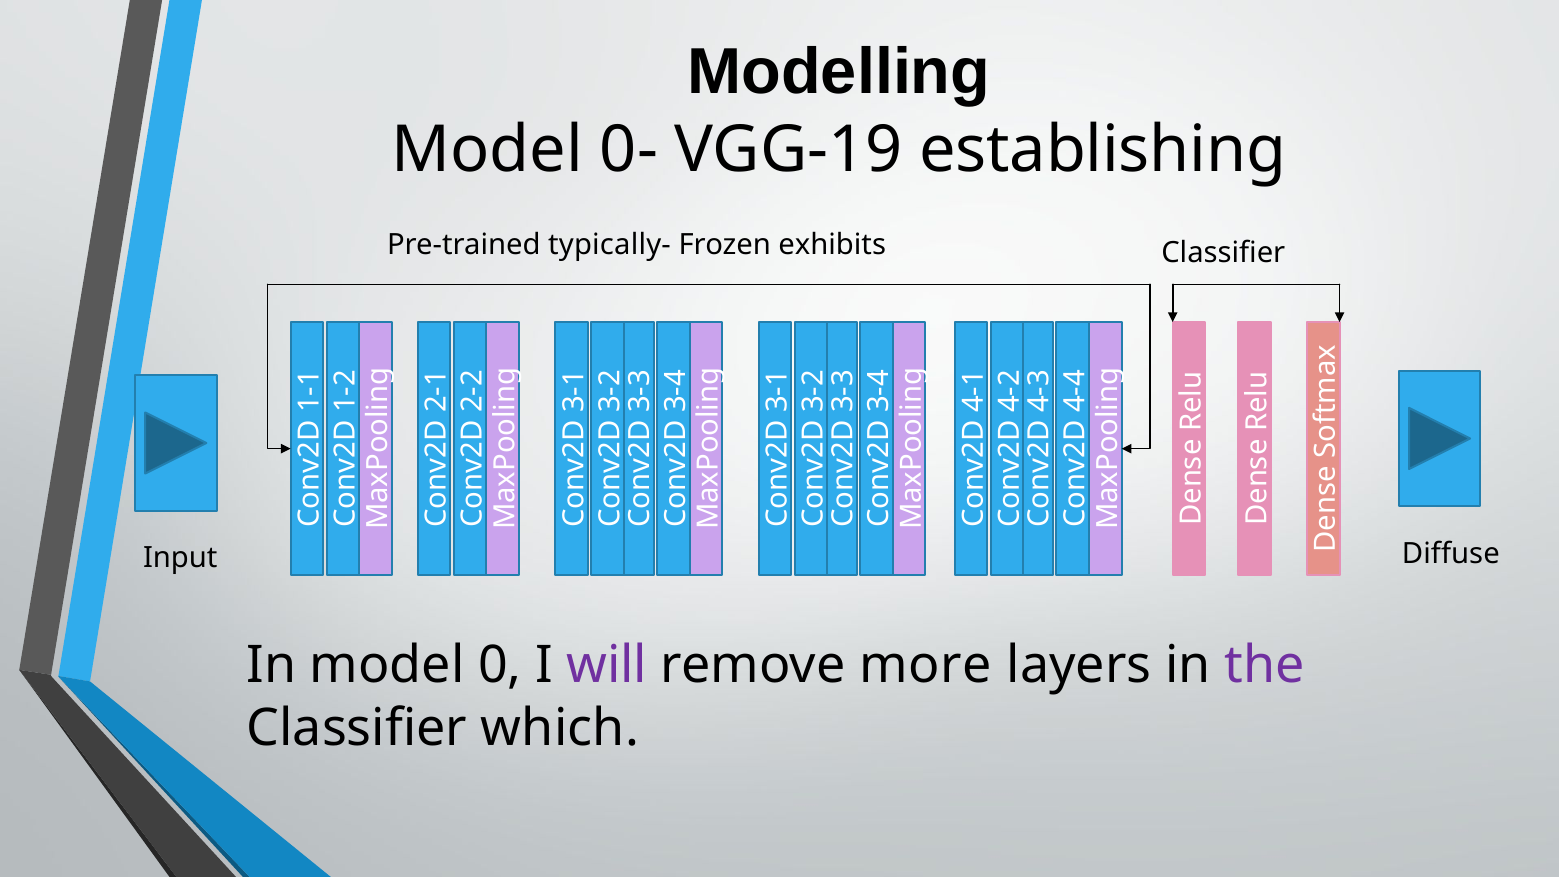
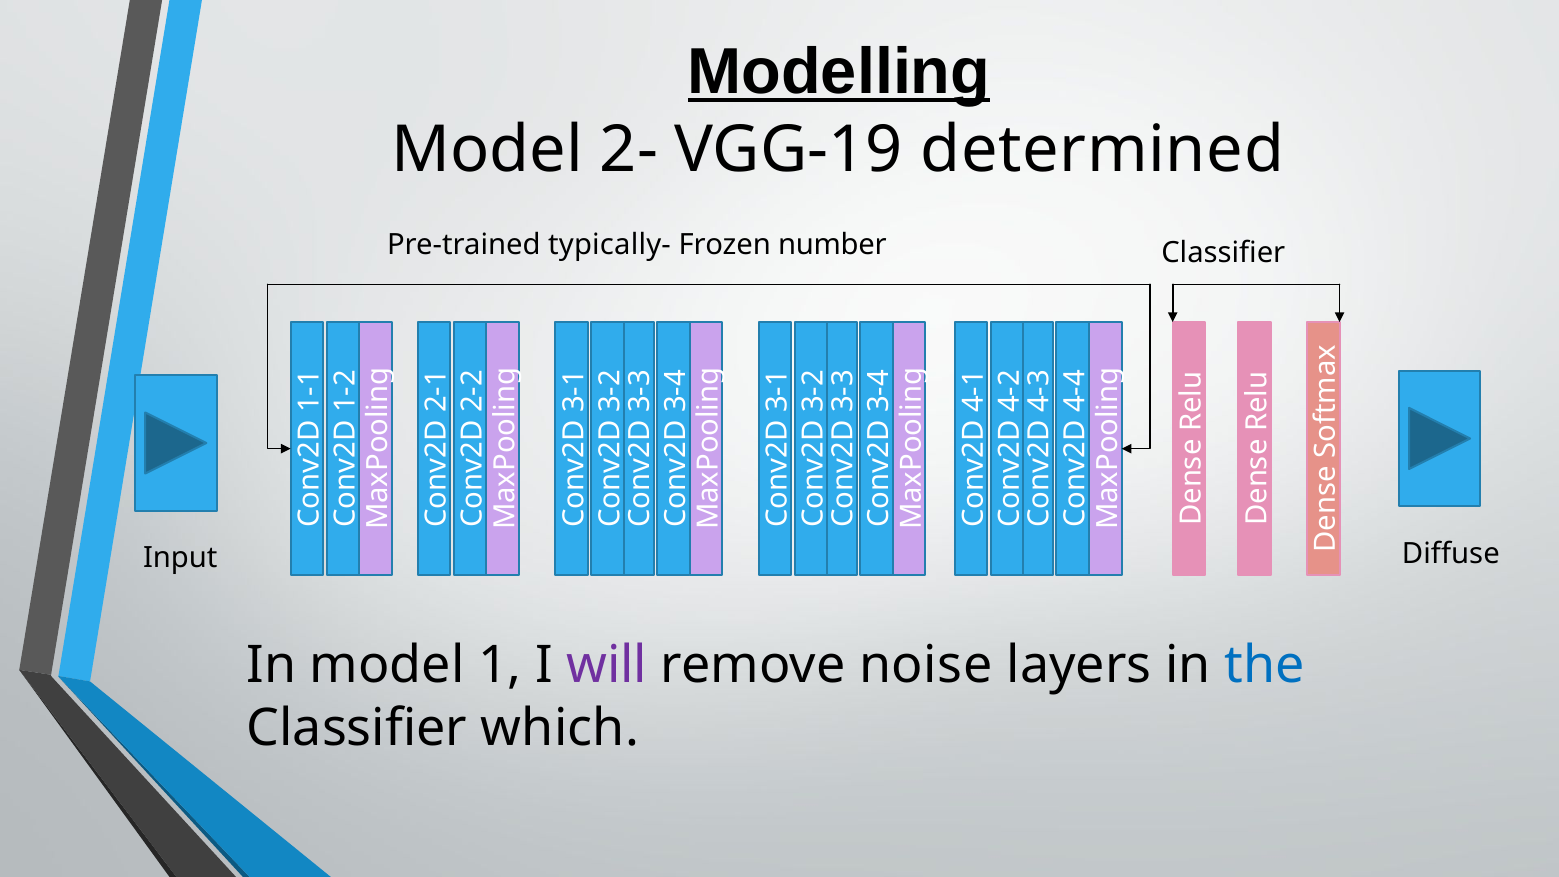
Modelling underline: none -> present (839, 72)
0-: 0- -> 2- (629, 150)
establishing: establishing -> determined (1102, 150)
exhibits: exhibits -> number (832, 245)
model 0: 0 -> 1 (500, 665)
more: more -> noise (926, 665)
the colour: purple -> blue (1264, 665)
